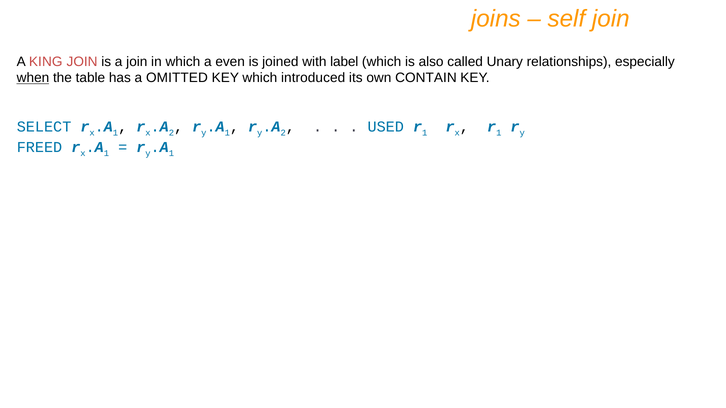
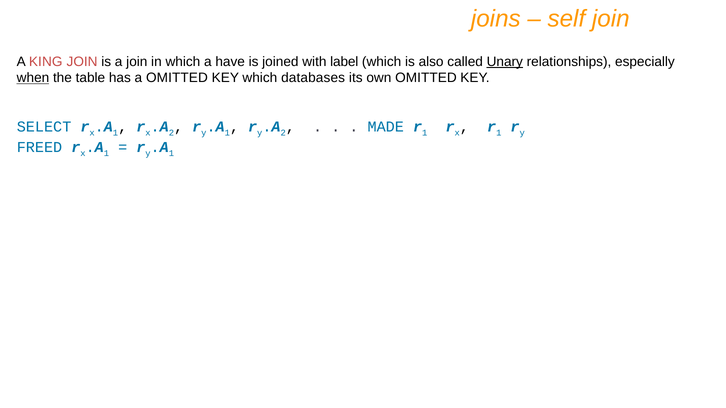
even: even -> have (230, 62)
Unary underline: none -> present (505, 62)
introduced: introduced -> databases (313, 78)
own CONTAIN: CONTAIN -> OMITTED (426, 78)
USED: USED -> MADE (386, 127)
